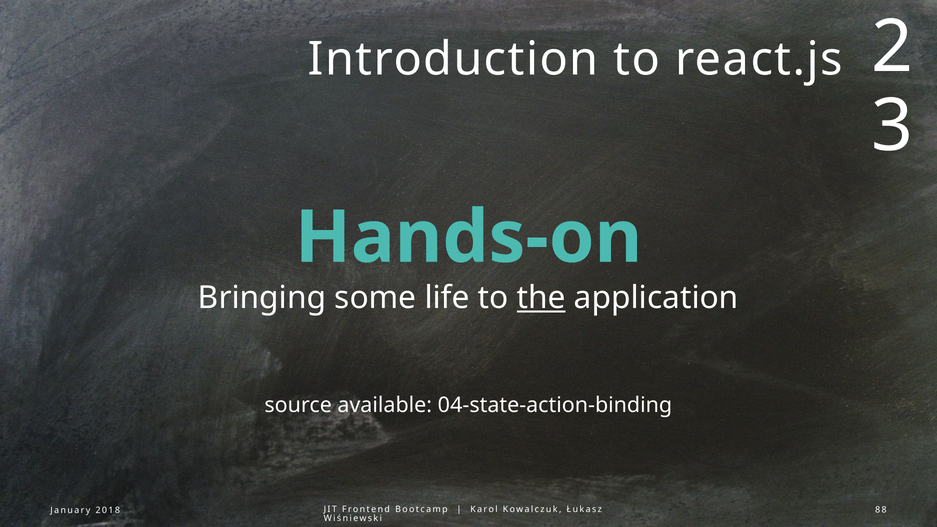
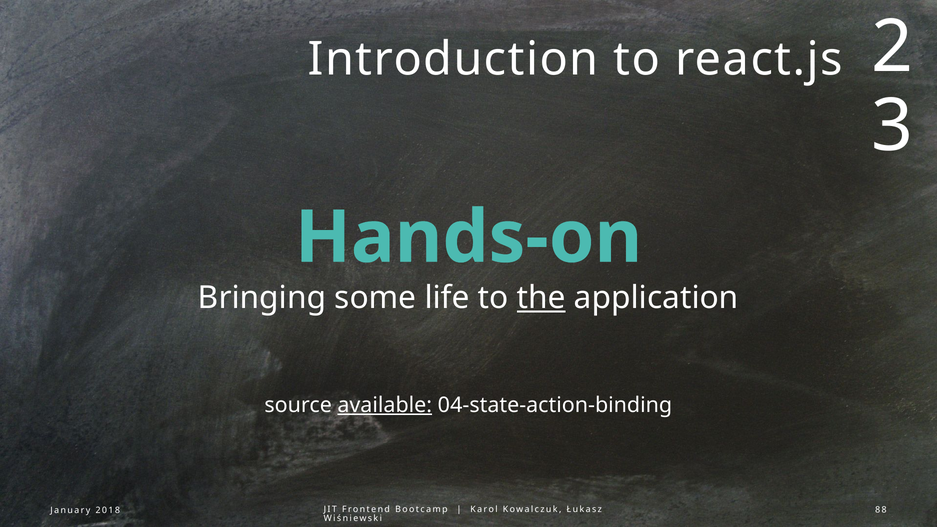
available underline: none -> present (385, 405)
